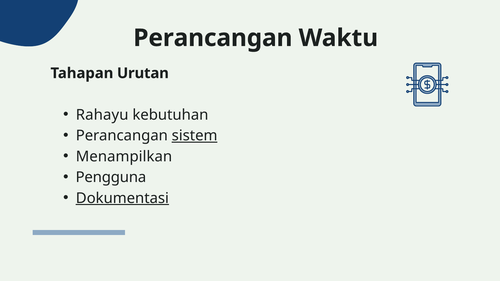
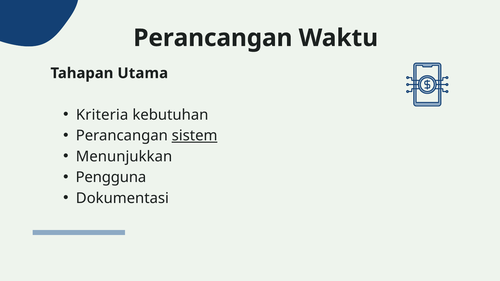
Urutan: Urutan -> Utama (143, 73)
Rahayu: Rahayu -> Kriteria (102, 115)
Menampilkan: Menampilkan -> Menunjukkan (124, 157)
Dokumentasi underline: present -> none (122, 198)
